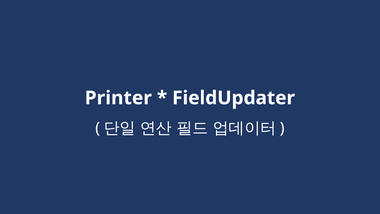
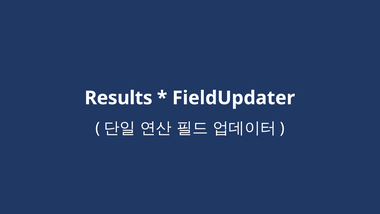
Printer: Printer -> Results (118, 98)
